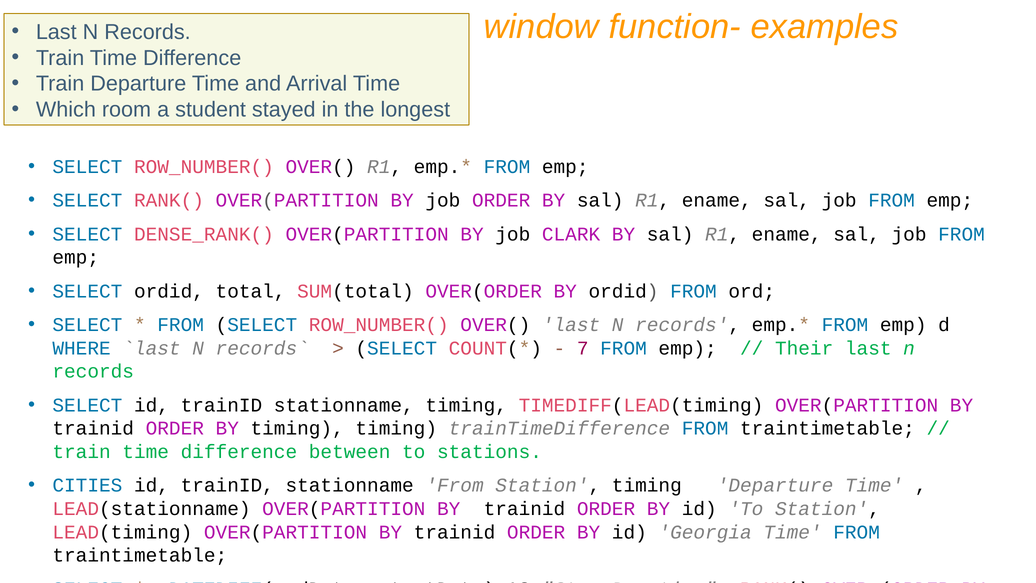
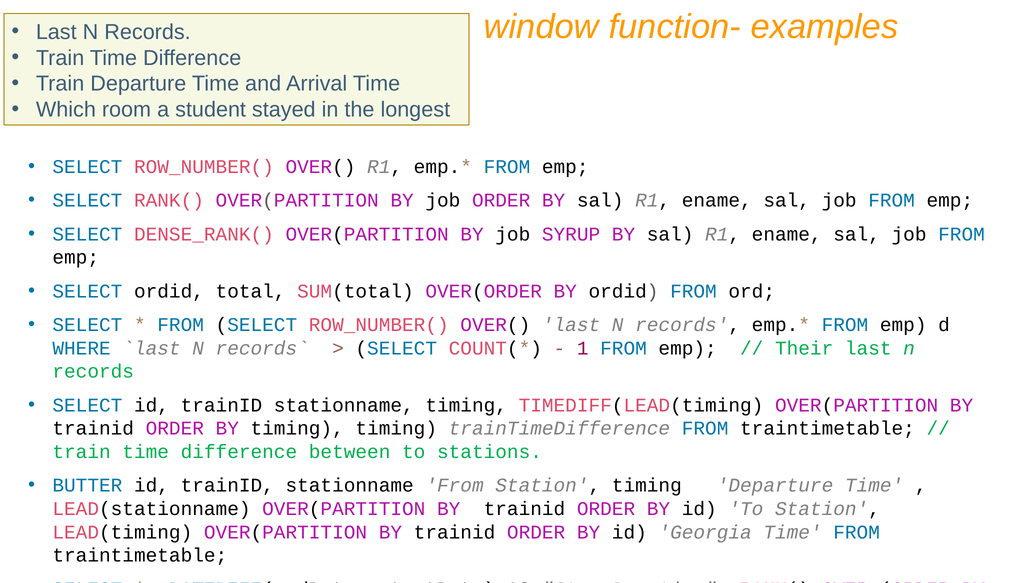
CLARK: CLARK -> SYRUP (571, 234)
7: 7 -> 1 (583, 348)
CITIES: CITIES -> BUTTER (87, 485)
